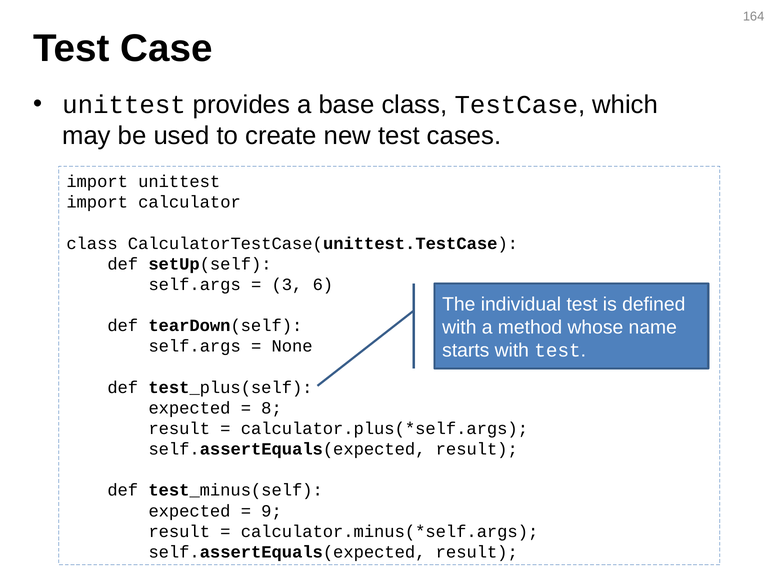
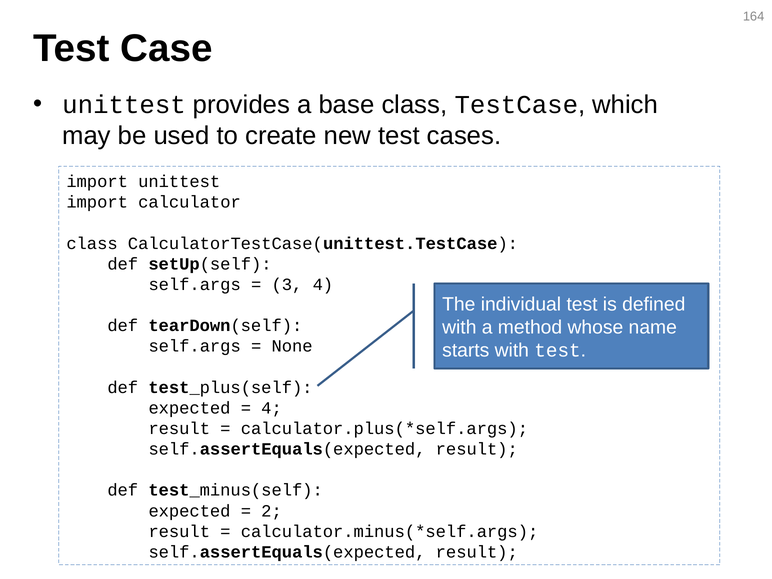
3 6: 6 -> 4 (323, 285)
8: 8 -> 4 (272, 408)
9: 9 -> 2 (272, 511)
